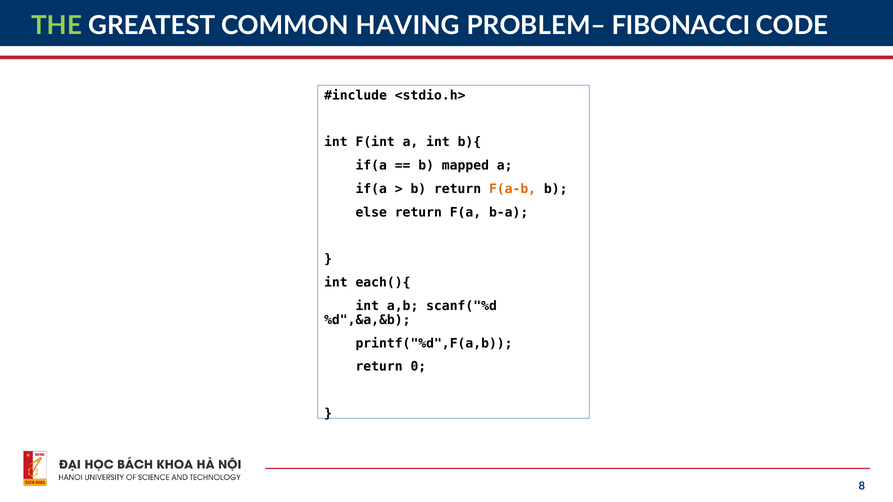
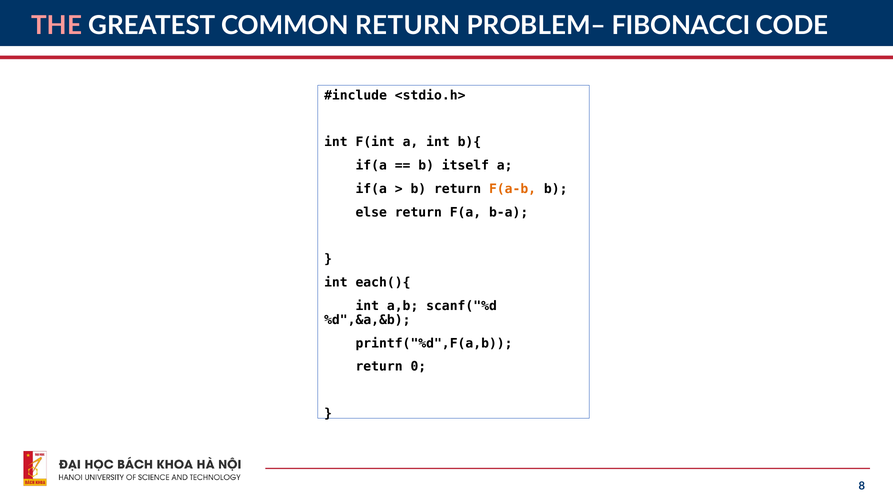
THE colour: light green -> pink (57, 25)
COMMON HAVING: HAVING -> RETURN (408, 25)
mapped: mapped -> itself (465, 166)
